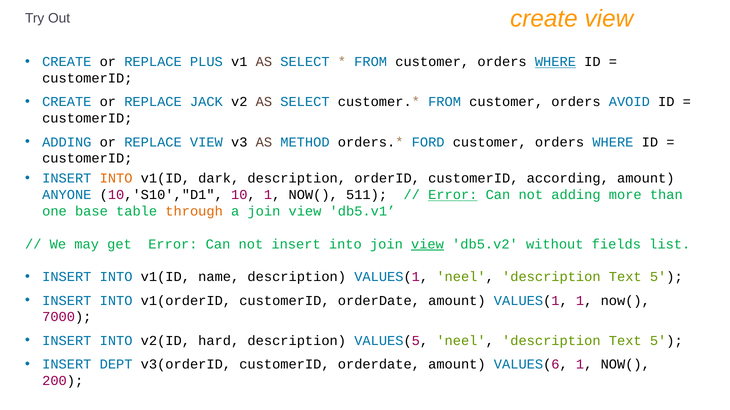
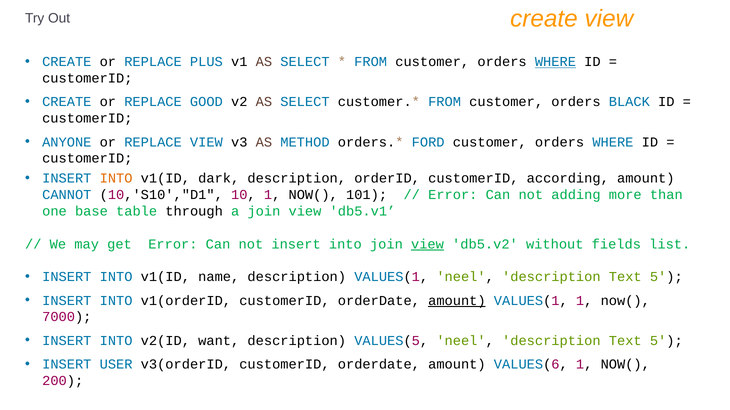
JACK: JACK -> GOOD (206, 102)
AVOID: AVOID -> BLACK (629, 102)
ADDING: ADDING -> ANYONE (67, 142)
ANYONE: ANYONE -> CANNOT (67, 195)
511: 511 -> 101 (367, 195)
Error underline: present -> none (453, 195)
through colour: orange -> black (194, 212)
amount underline: none -> present (457, 301)
hard: hard -> want (219, 341)
DEPT: DEPT -> USER (116, 365)
